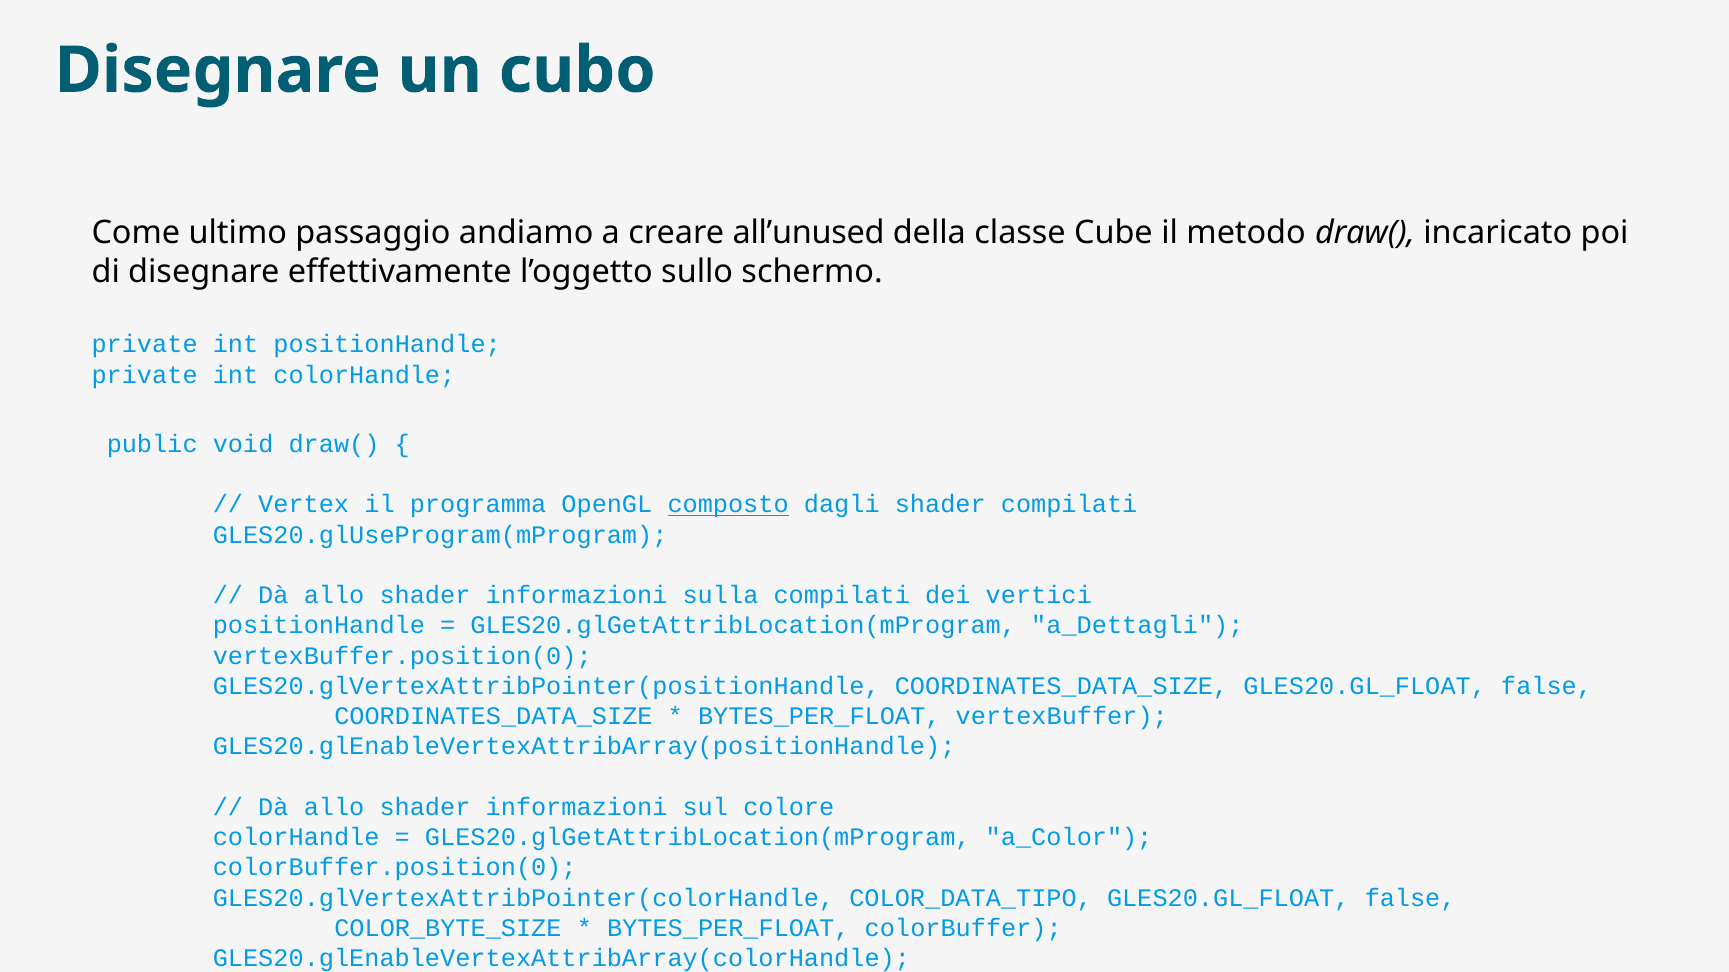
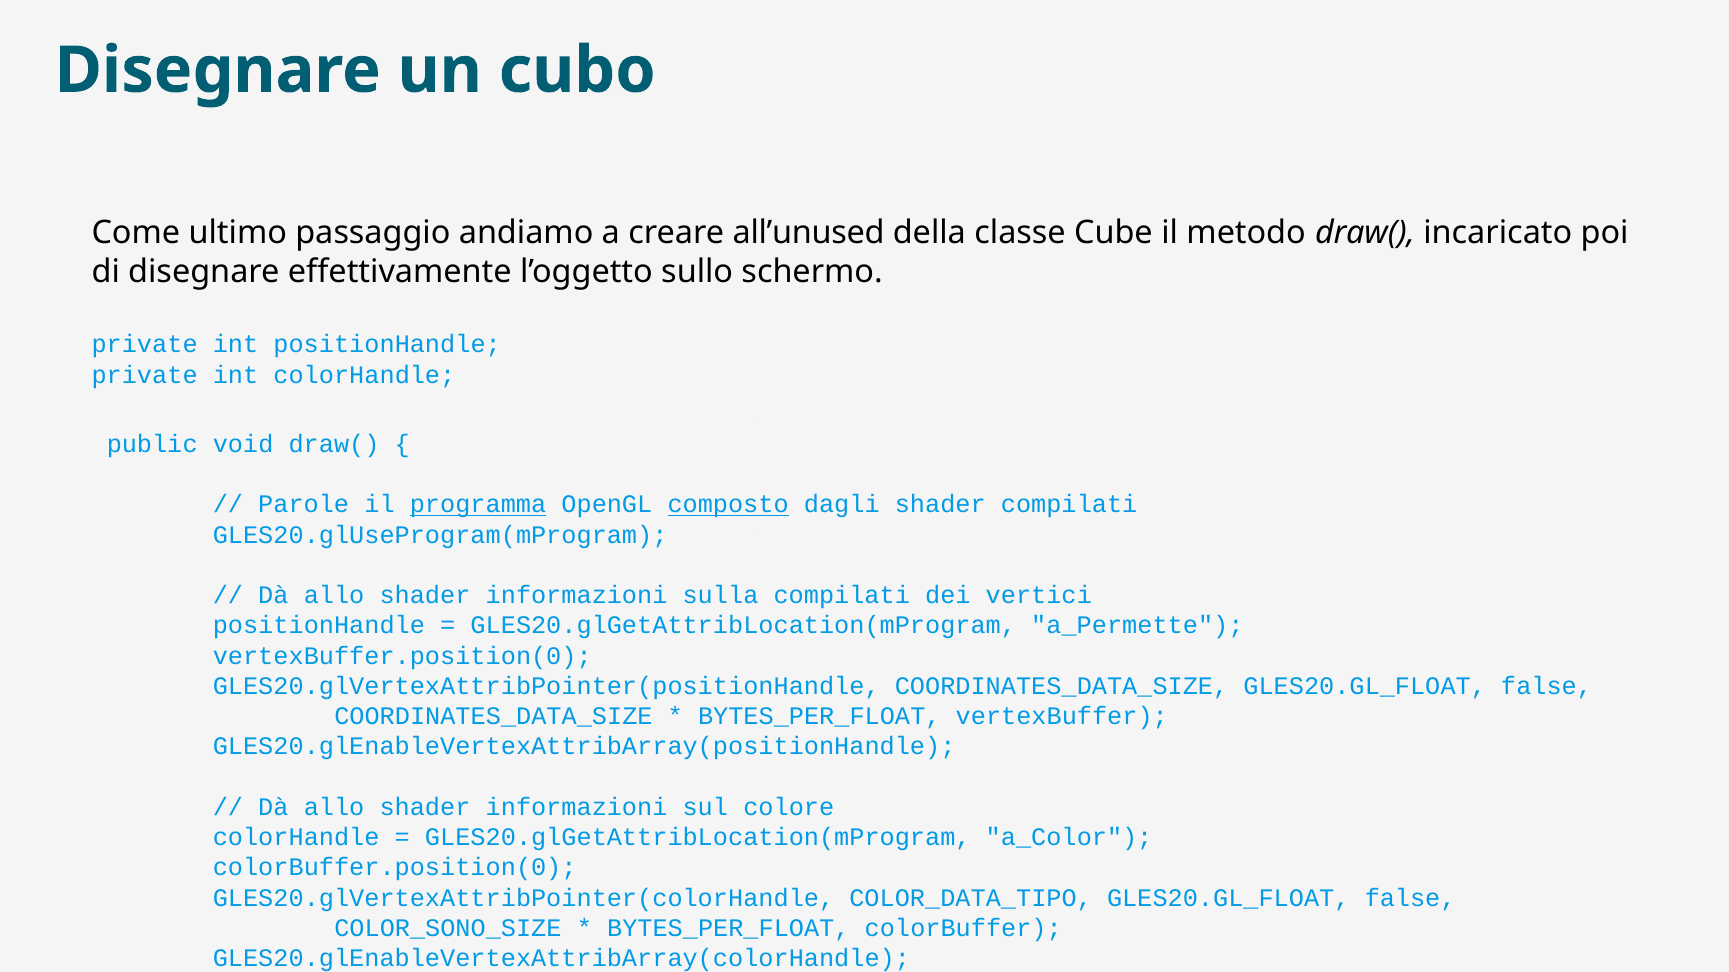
Vertex: Vertex -> Parole (304, 505)
programma underline: none -> present (478, 505)
a_Dettagli: a_Dettagli -> a_Permette (1137, 626)
COLOR_BYTE_SIZE: COLOR_BYTE_SIZE -> COLOR_SONO_SIZE (448, 929)
